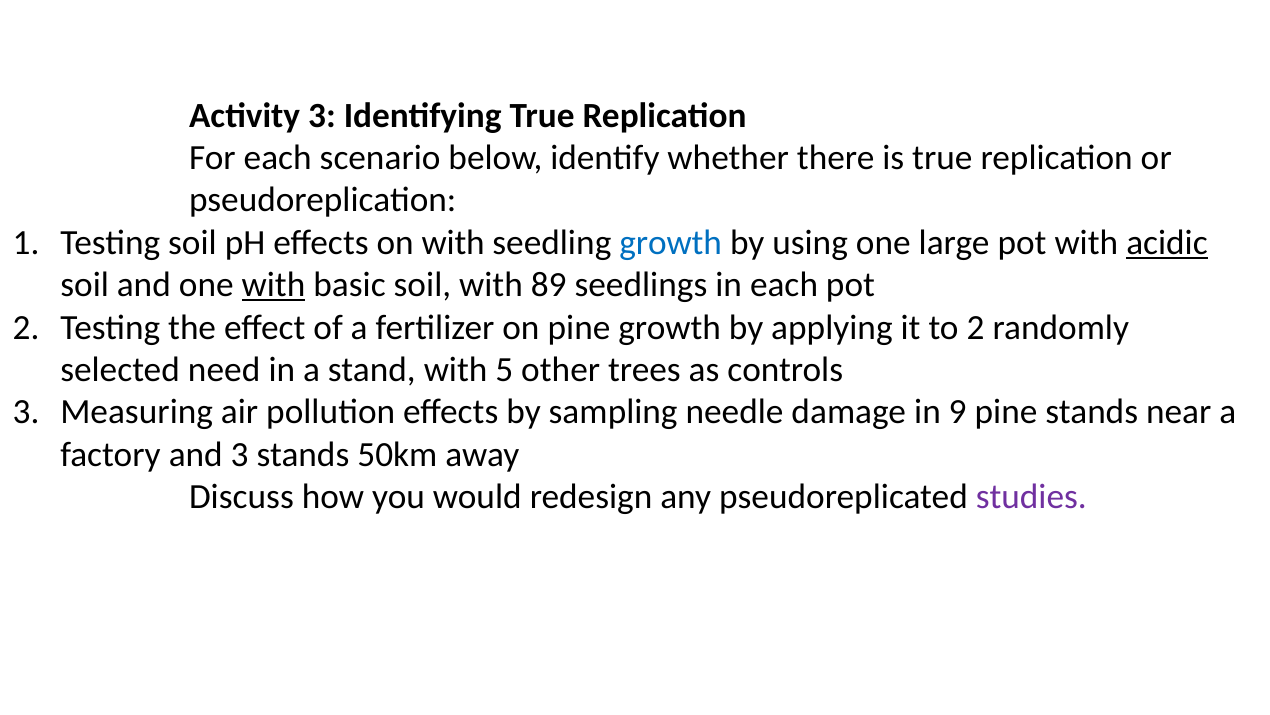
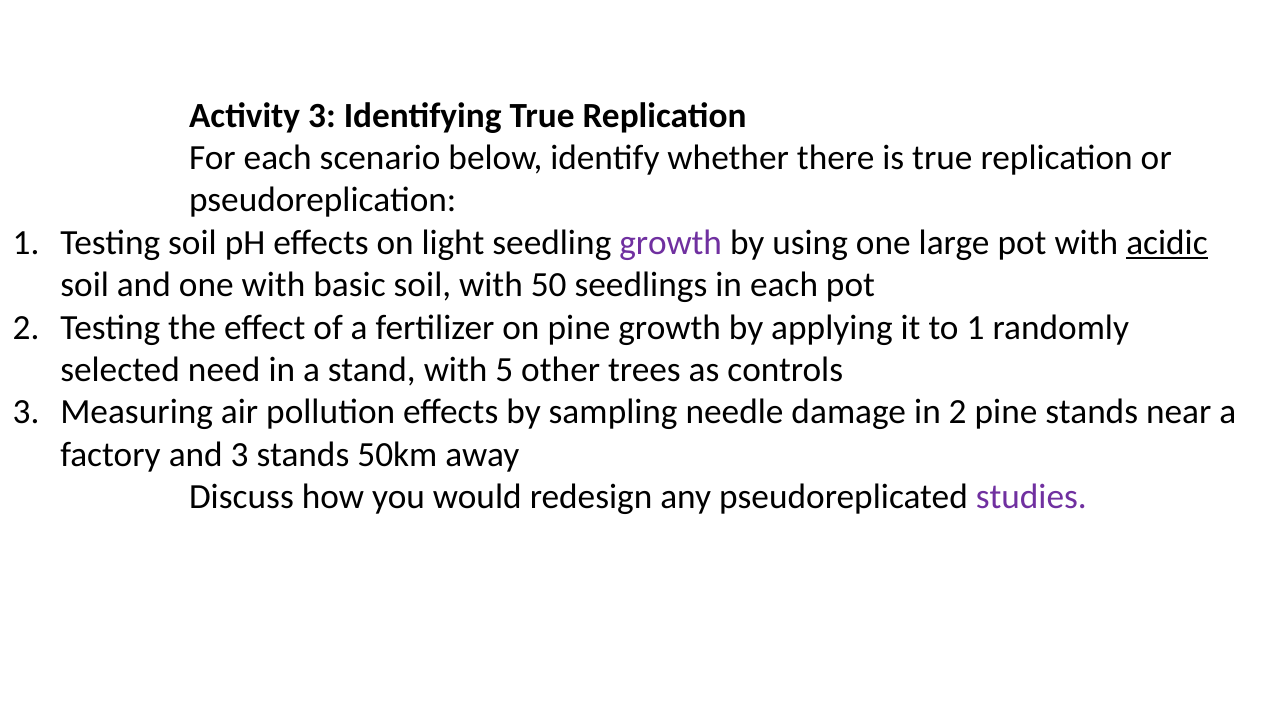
on with: with -> light (453, 242)
growth colour: blue -> purple (671, 242)
with underline: present -> none (273, 285)
89: 89 -> 50 (549, 285)
to 2: 2 -> 1 (976, 327)
in 9: 9 -> 2 (958, 412)
